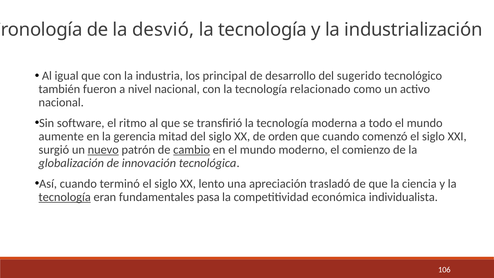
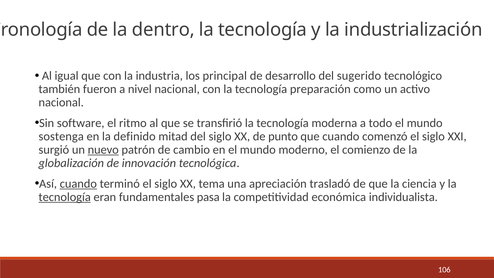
desvió: desvió -> dentro (163, 30)
relacionado: relacionado -> preparación (320, 89)
aumente: aumente -> sostenga (61, 136)
gerencia: gerencia -> definido (135, 136)
orden: orden -> punto (283, 136)
cambio underline: present -> none (192, 150)
cuando underline: none -> present (78, 184)
lento: lento -> tema (212, 184)
